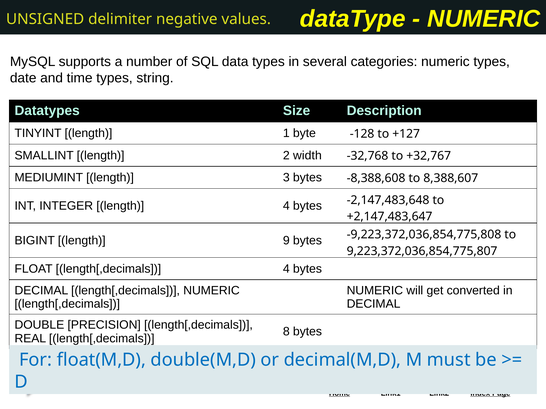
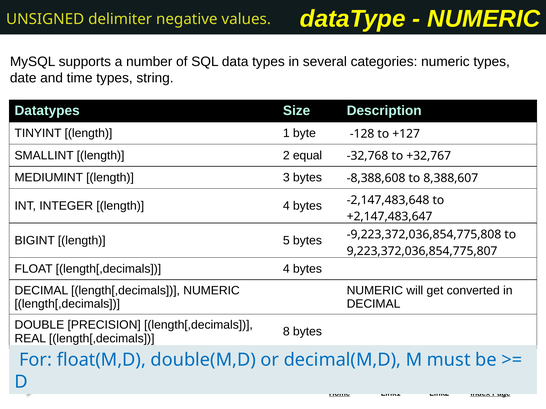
width: width -> equal (308, 156)
9: 9 -> 5 (286, 241)
